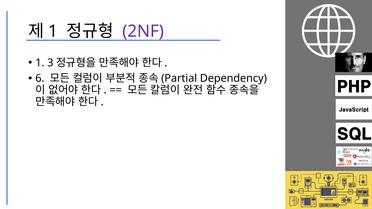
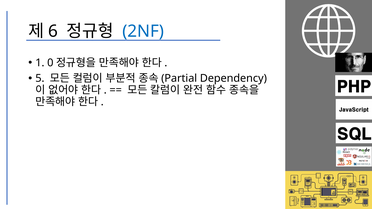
1: 1 -> 6 (53, 31)
2NF colour: purple -> blue (143, 31)
3: 3 -> 0 (50, 63)
6: 6 -> 5 (40, 78)
